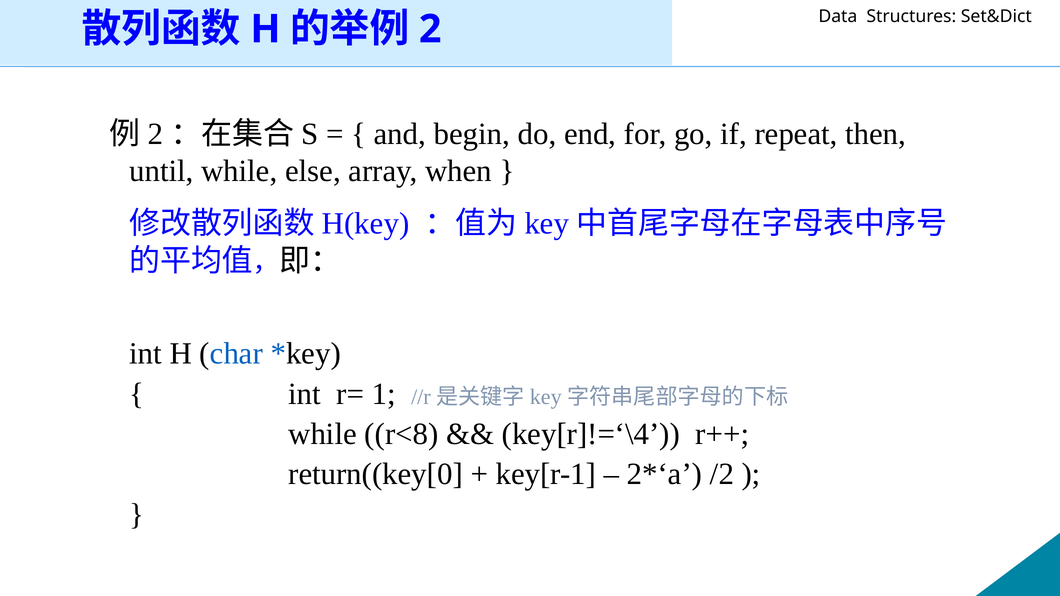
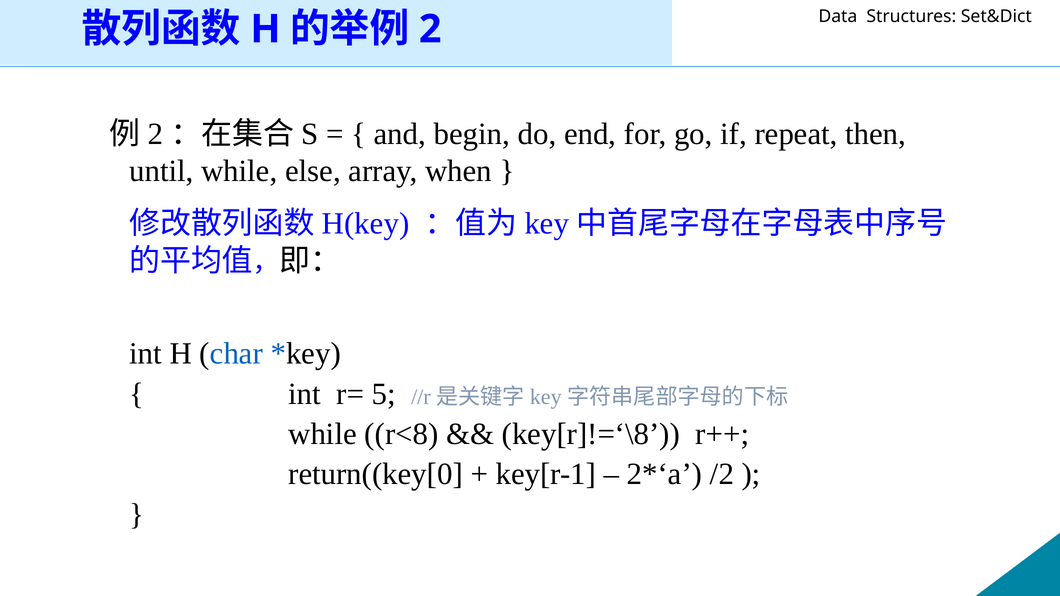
1: 1 -> 5 (384, 394)
key[r]!=‘\4: key[r]!=‘\4 -> key[r]!=‘\8 (591, 434)
